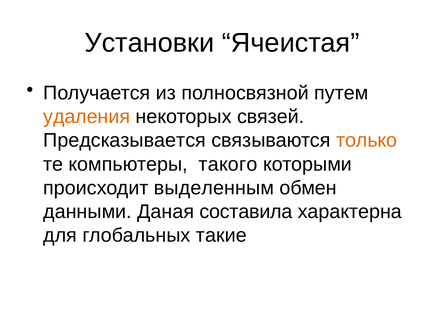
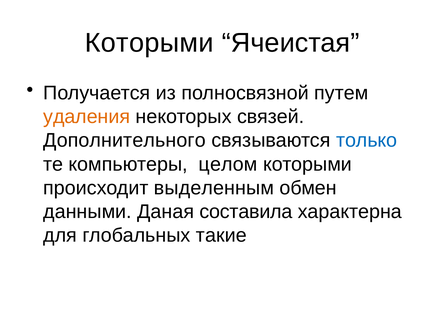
Установки: Установки -> Которыми (149, 43)
Предсказывается: Предсказывается -> Дополнительного (125, 140)
только colour: orange -> blue (367, 140)
такого: такого -> целом (228, 164)
